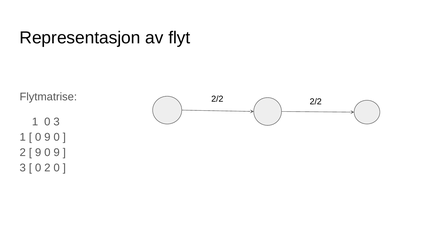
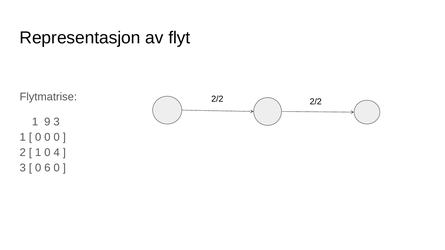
1 0: 0 -> 9 (47, 122)
9: 9 -> 0 (47, 137)
9: 9 -> 1 (38, 153)
9: 9 -> 4 (57, 153)
0 2: 2 -> 6 (47, 168)
